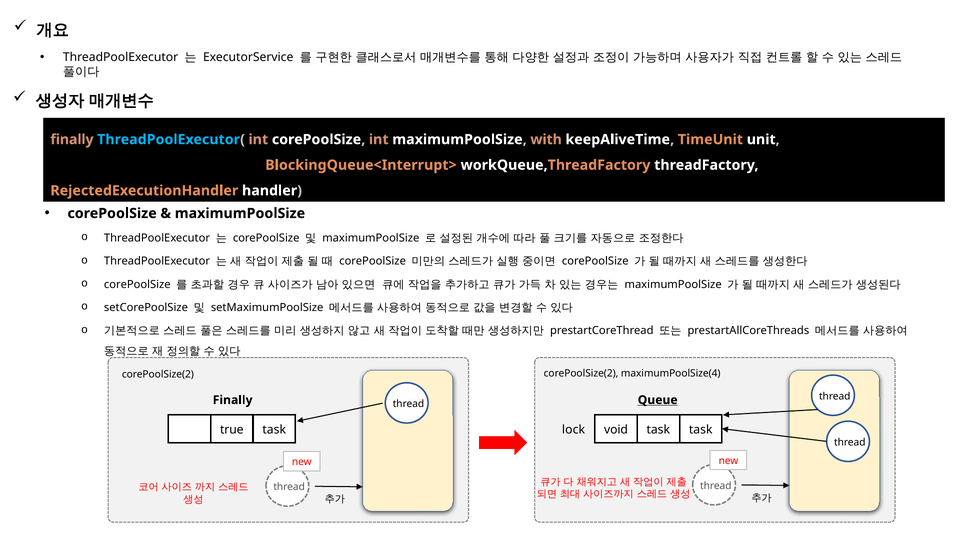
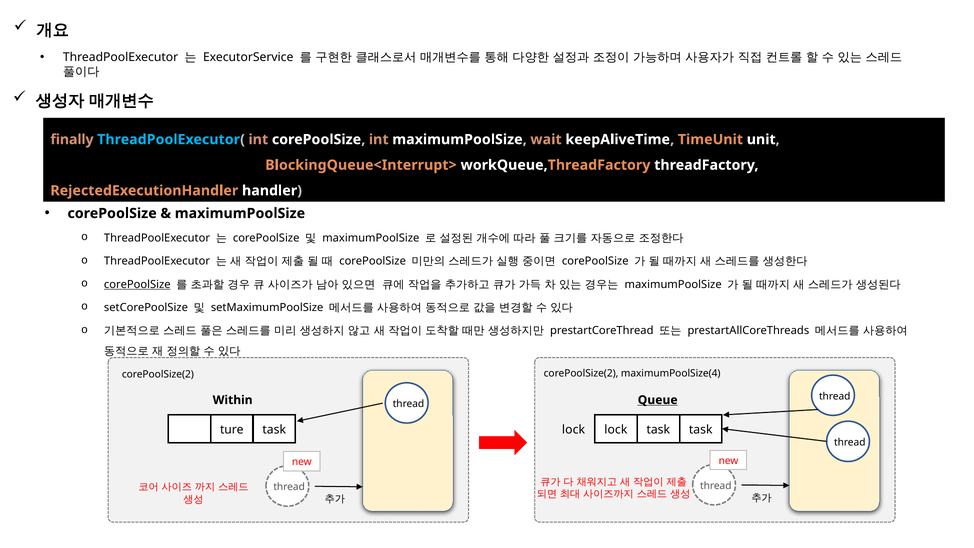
with: with -> wait (546, 139)
corePoolSize underline: none -> present (137, 284)
Finally: Finally -> Within (233, 400)
true: true -> ture (232, 429)
void: void -> lock (616, 429)
